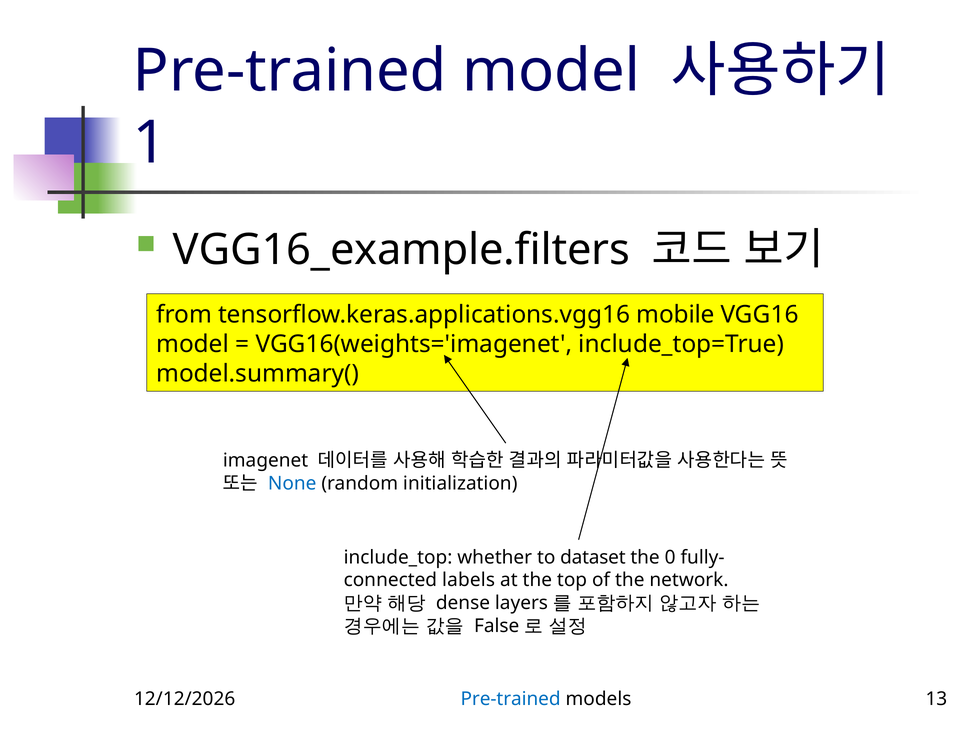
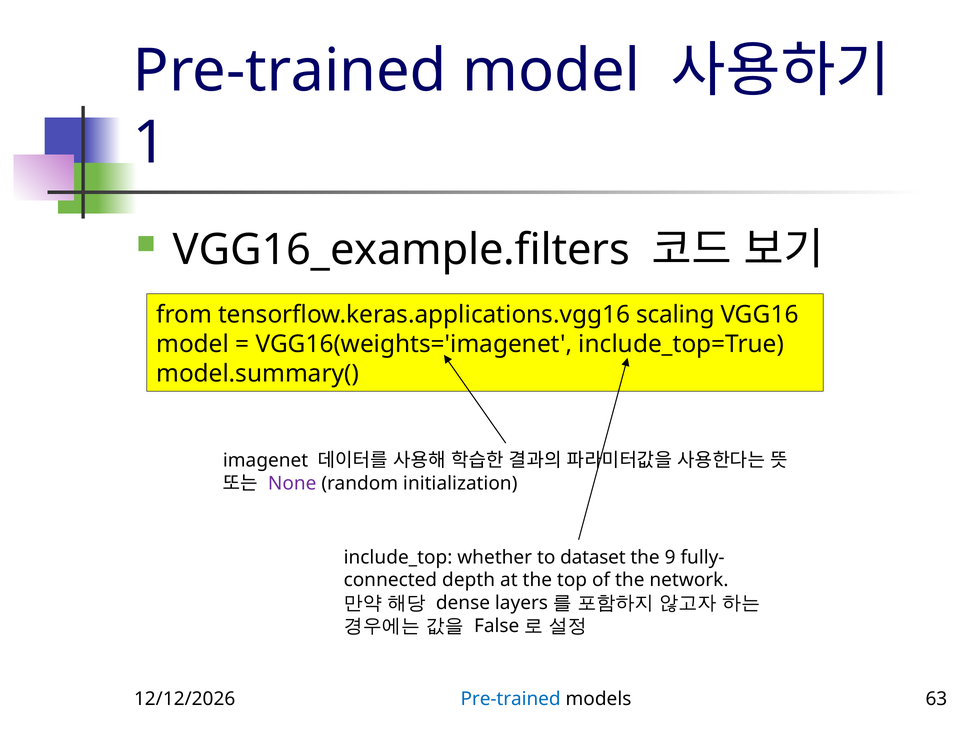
mobile: mobile -> scaling (675, 315)
None colour: blue -> purple (292, 483)
0: 0 -> 9 (670, 557)
labels: labels -> depth (469, 580)
13: 13 -> 63 (936, 699)
